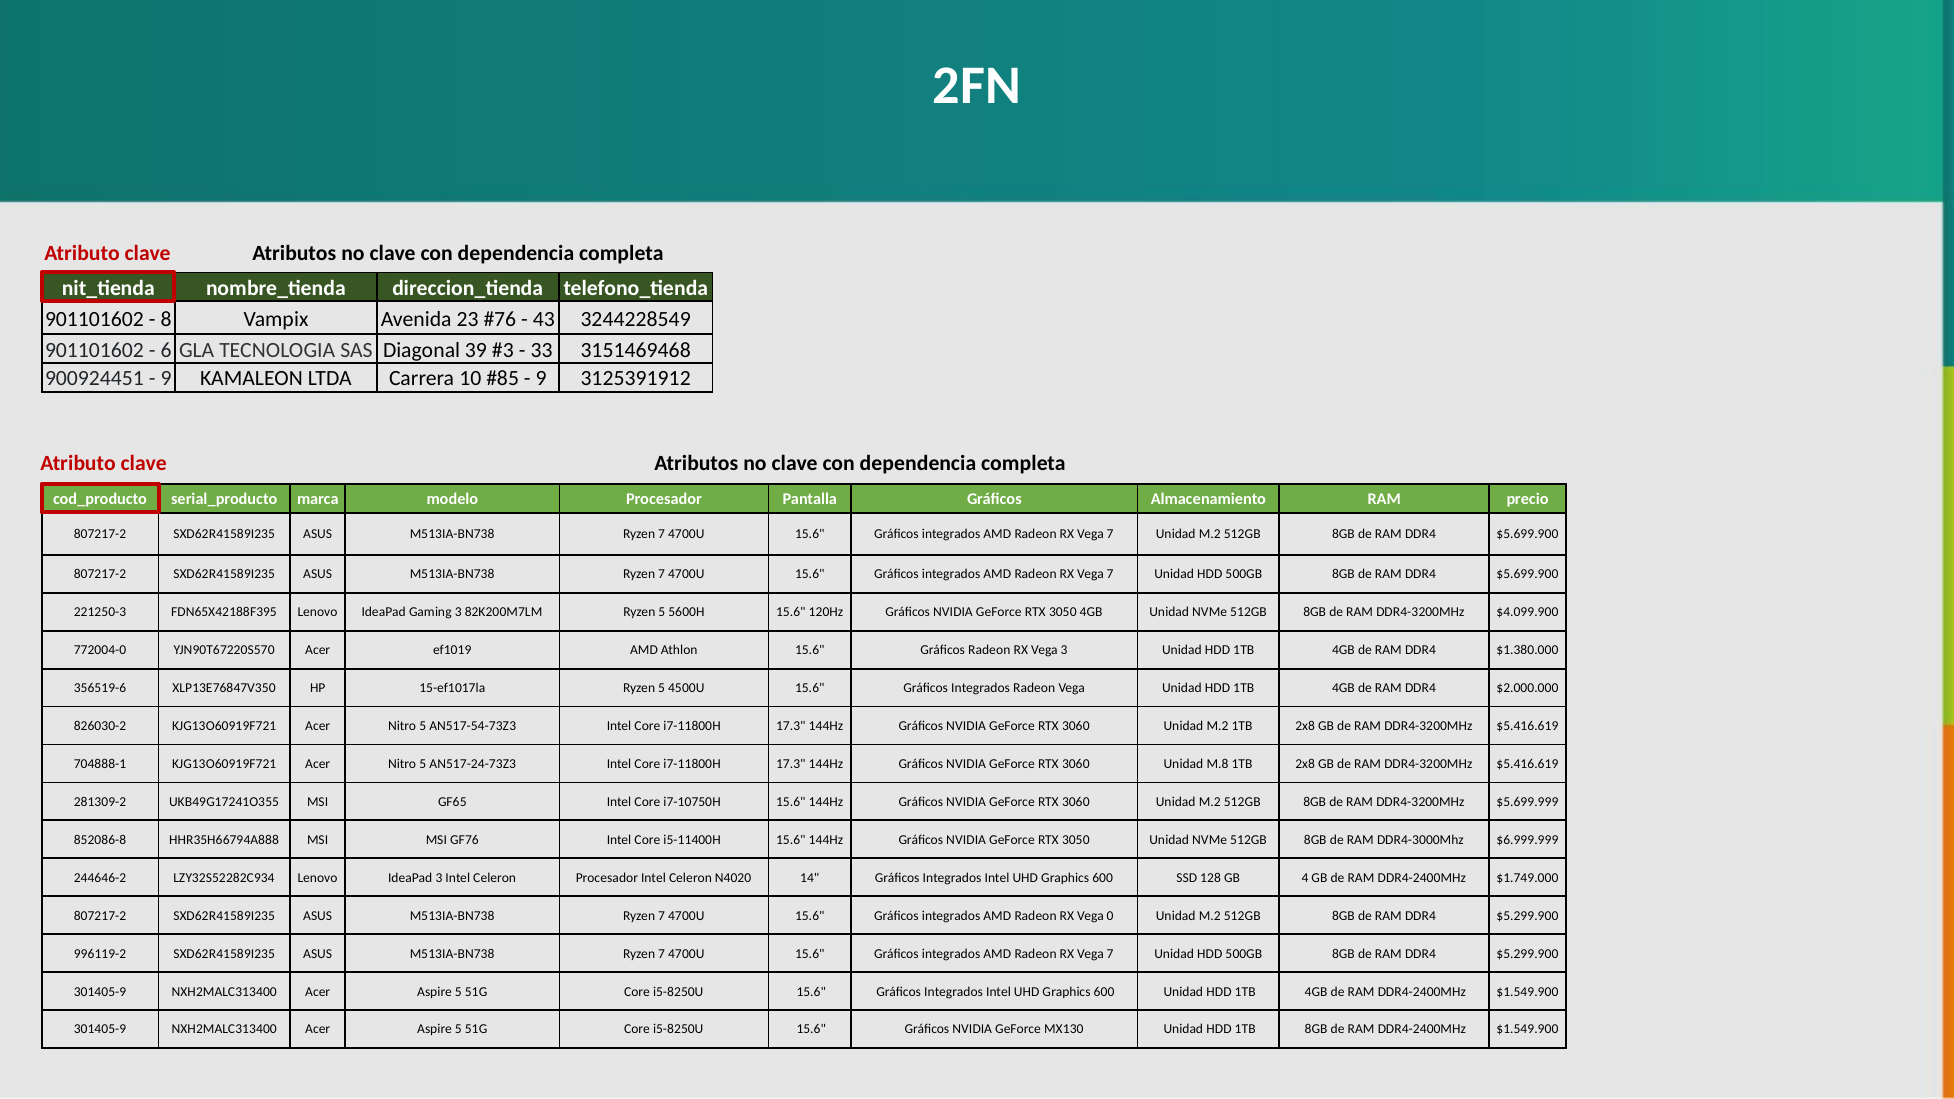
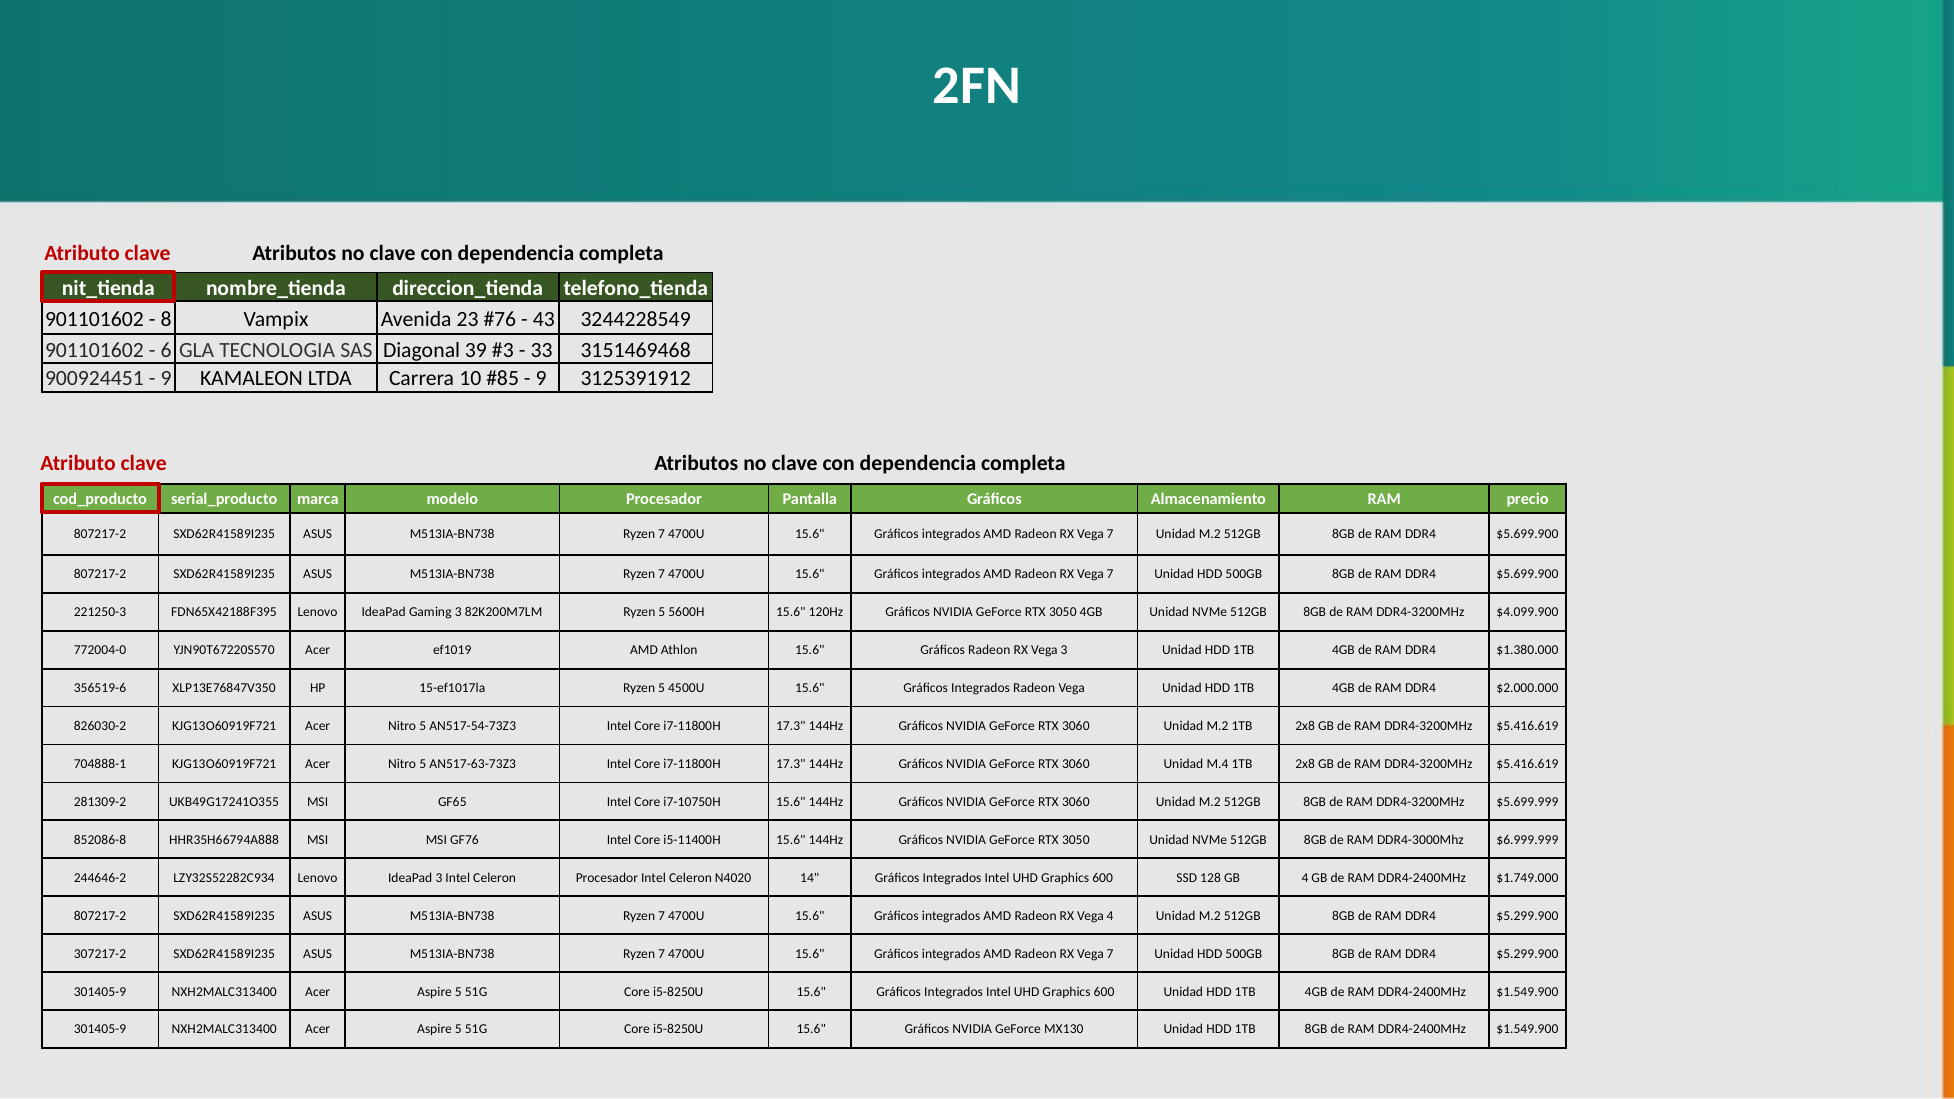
AN517-24-73Z3: AN517-24-73Z3 -> AN517-63-73Z3 (473, 764)
M.8: M.8 -> M.4 (1217, 764)
Vega 0: 0 -> 4 (1110, 916)
996119-2: 996119-2 -> 307217-2 (100, 954)
